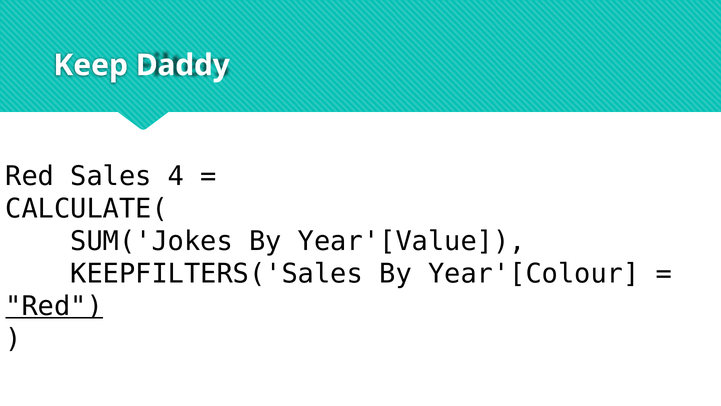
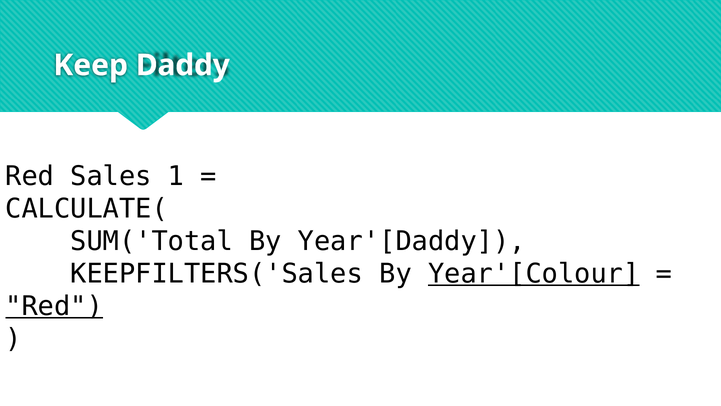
4: 4 -> 1 (176, 176)
SUM('Jokes: SUM('Jokes -> SUM('Total (152, 241)
Year'[Value: Year'[Value -> Year'[Daddy (412, 241)
Year'[Colour underline: none -> present (534, 273)
